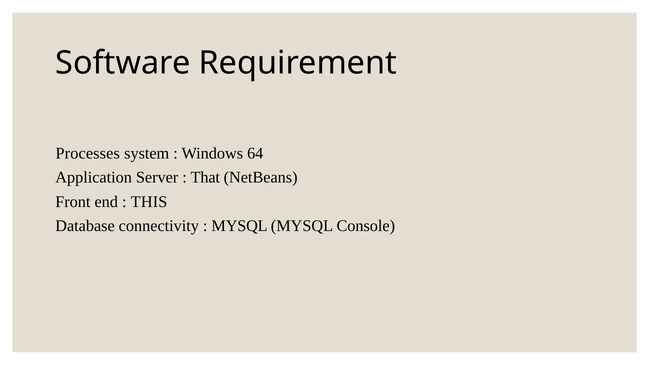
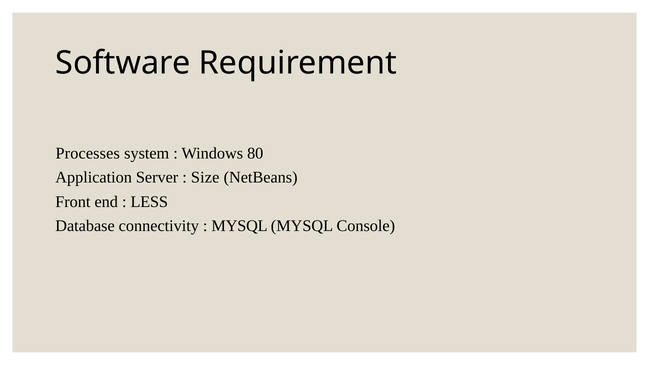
64: 64 -> 80 (255, 153)
That: That -> Size (205, 177)
THIS: THIS -> LESS (149, 202)
